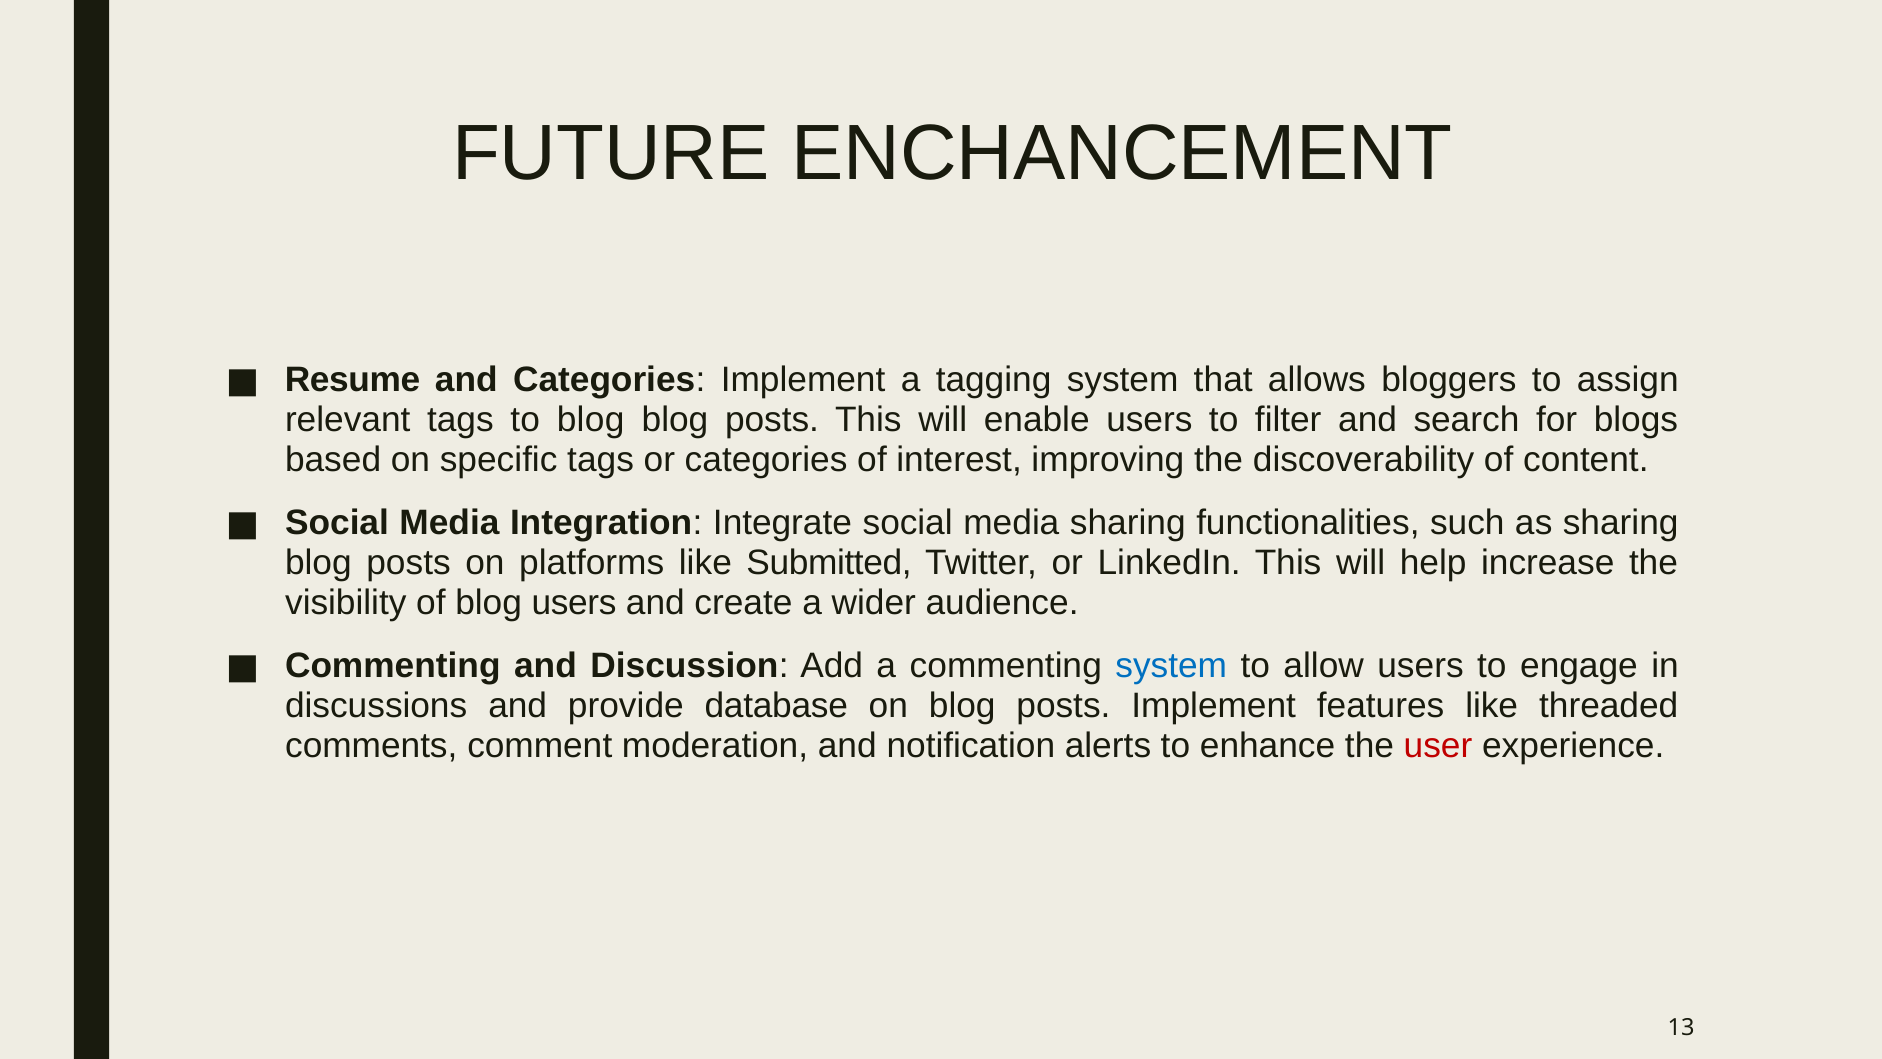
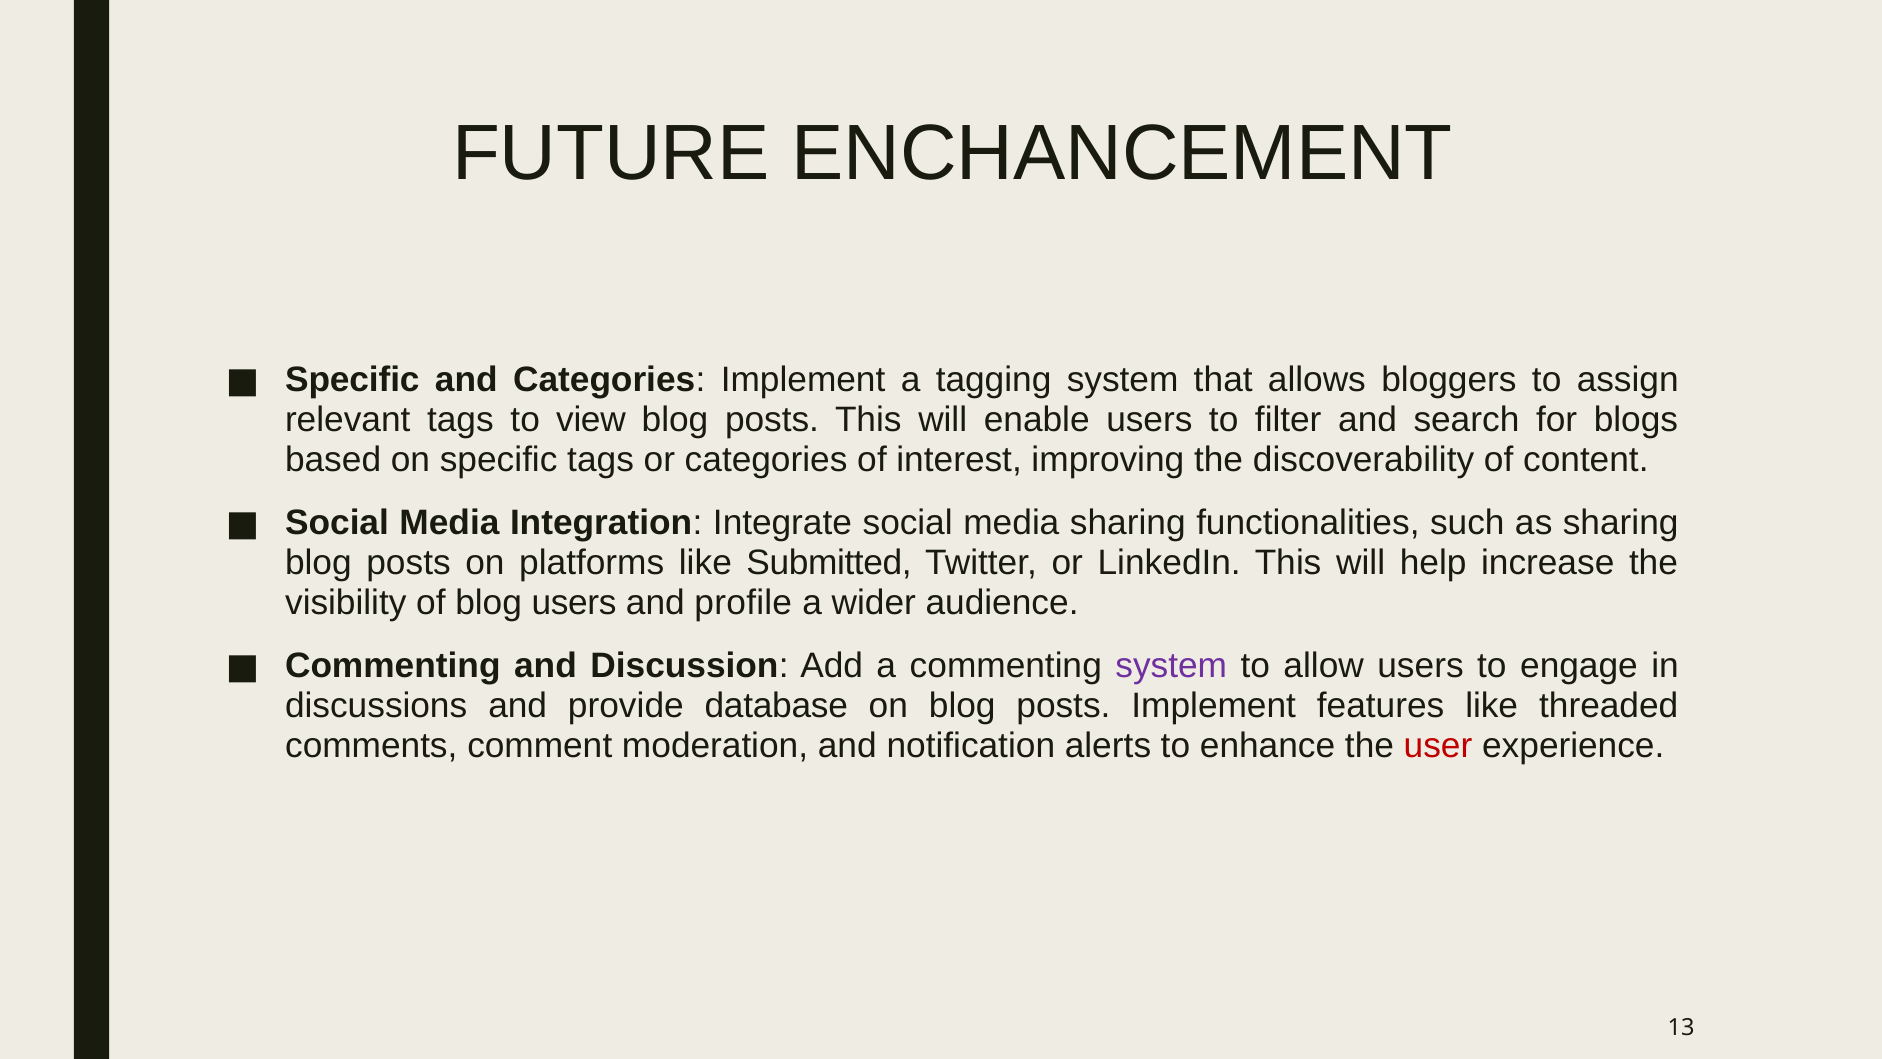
Resume: Resume -> Specific (352, 380)
to blog: blog -> view (591, 420)
create: create -> profile (743, 603)
system colour: blue -> purple (1171, 666)
